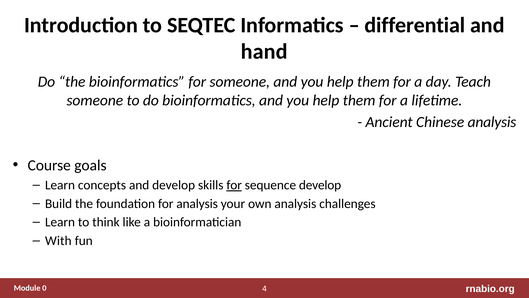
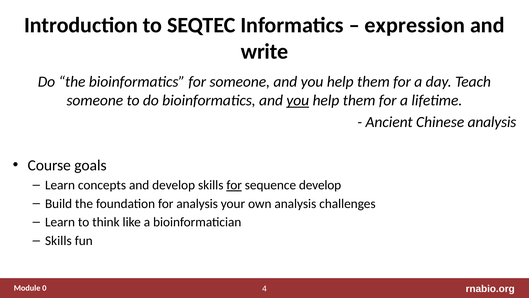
differential: differential -> expression (415, 25)
hand: hand -> write (265, 51)
you underline: none -> present (298, 100)
With: With -> Skills (58, 240)
